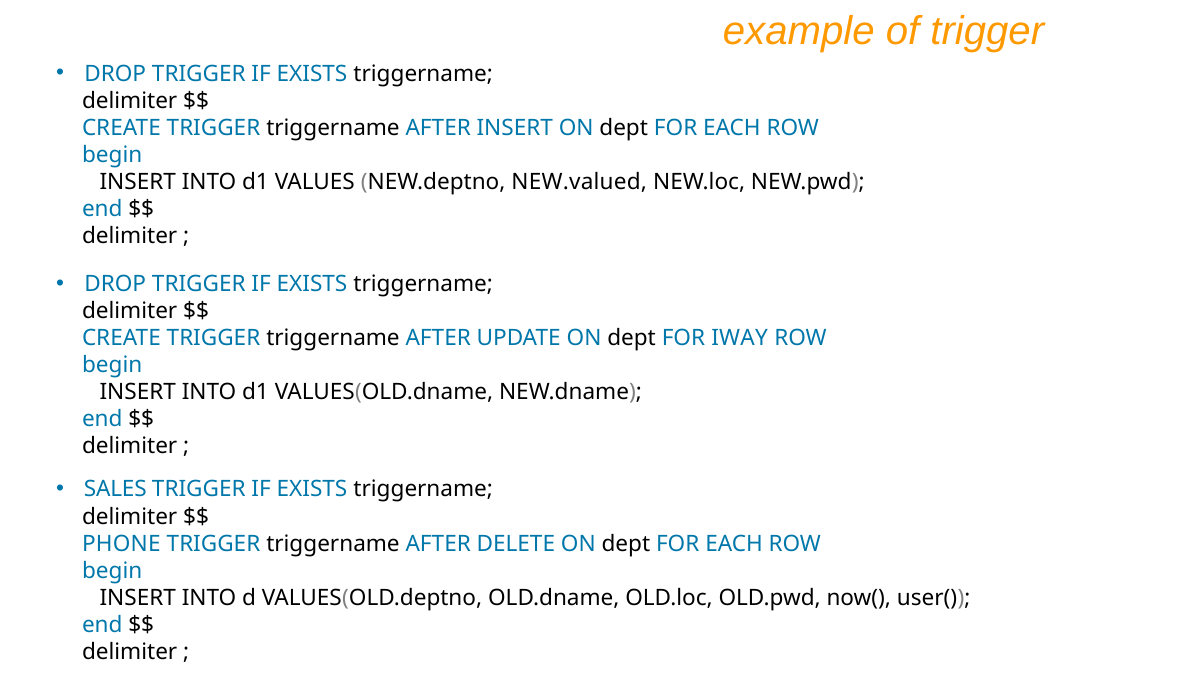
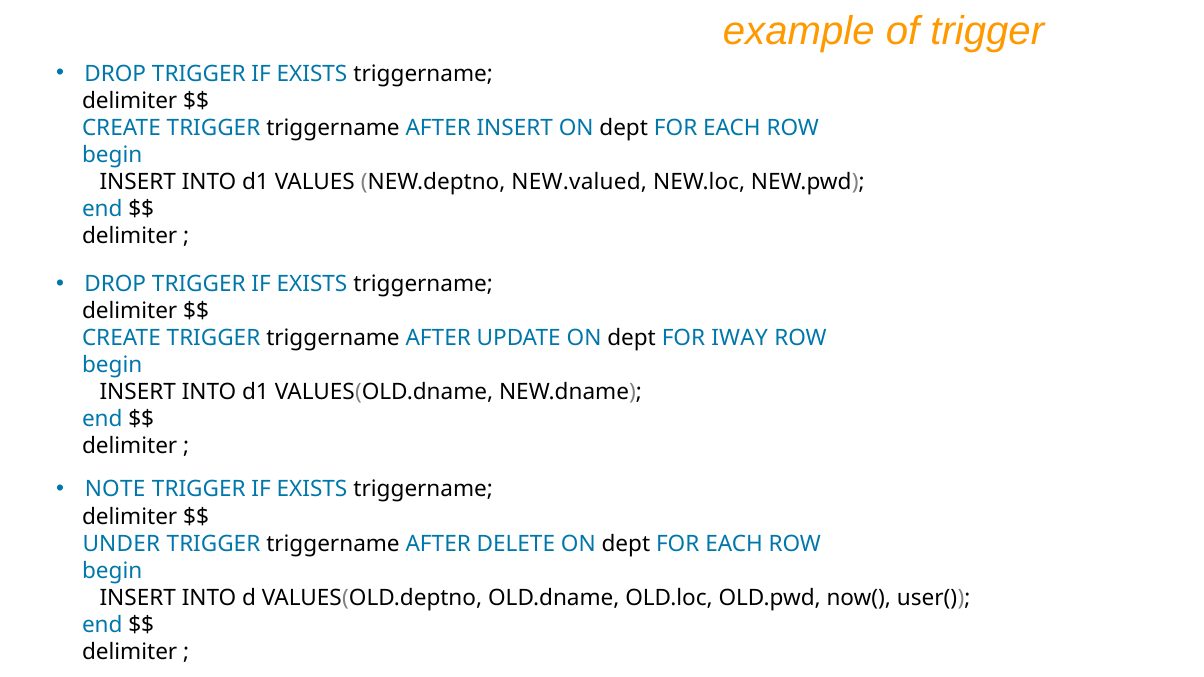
SALES: SALES -> NOTE (115, 490)
PHONE: PHONE -> UNDER (121, 544)
